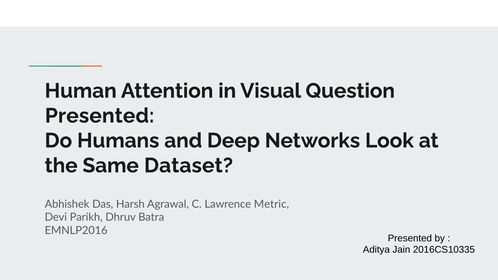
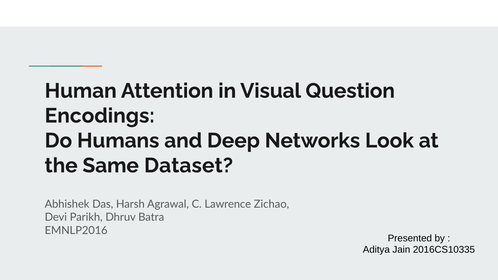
Presented: Presented -> Encodings (100, 116)
Metric: Metric -> Zichao (272, 204)
